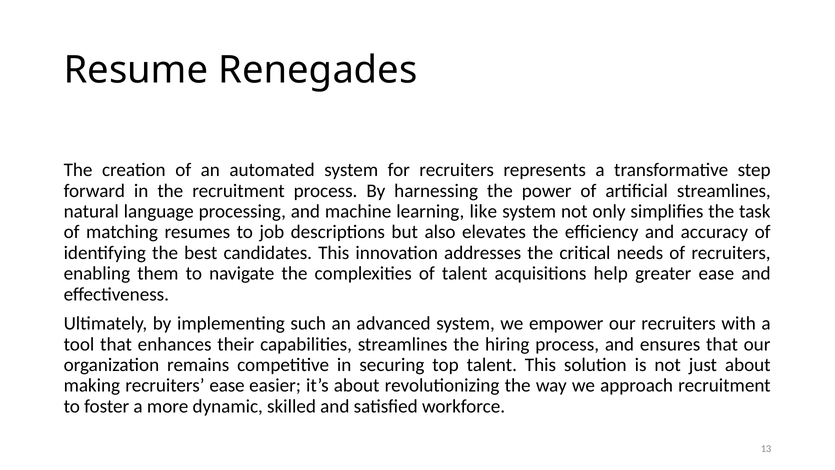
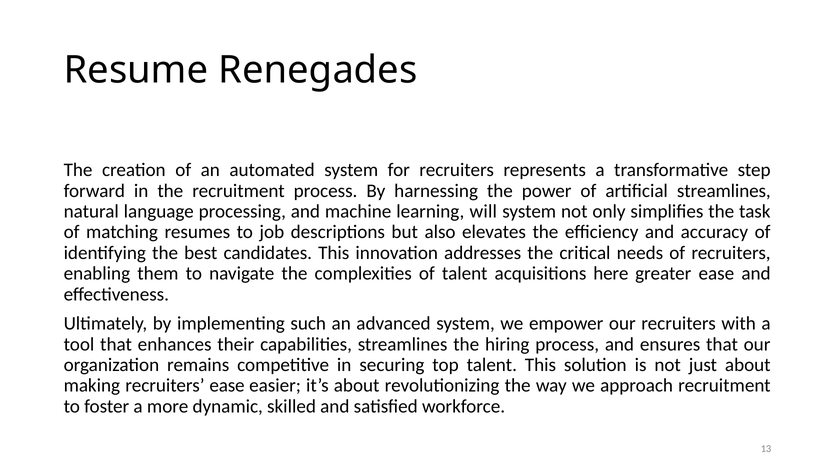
like: like -> will (483, 211)
help: help -> here (611, 273)
